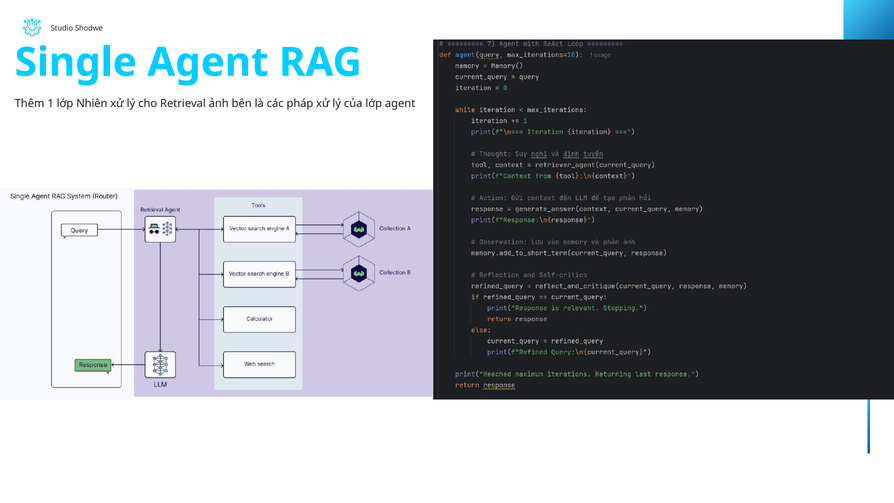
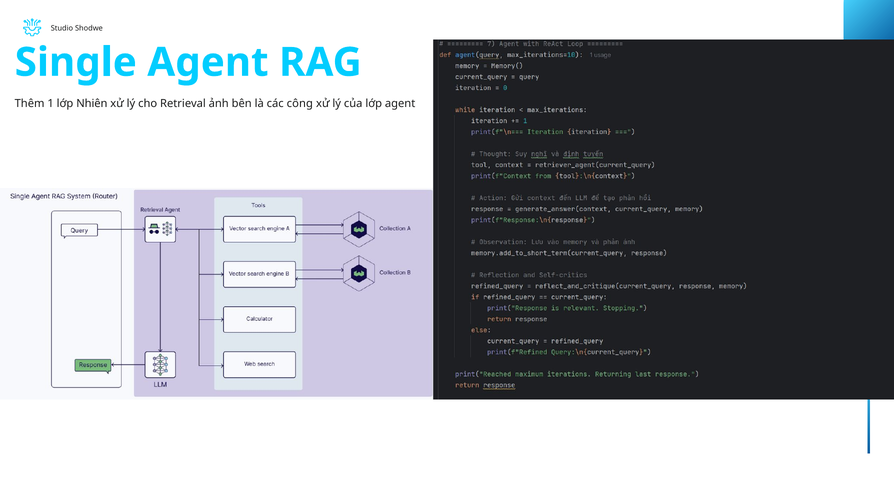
pháp: pháp -> công (300, 103)
